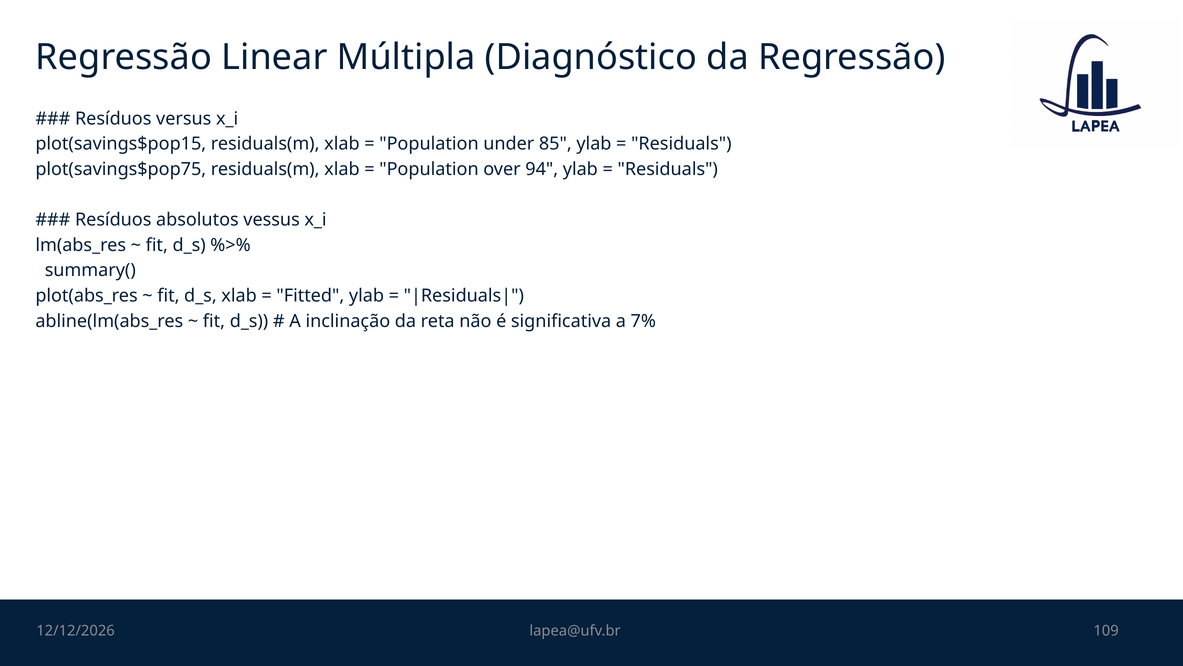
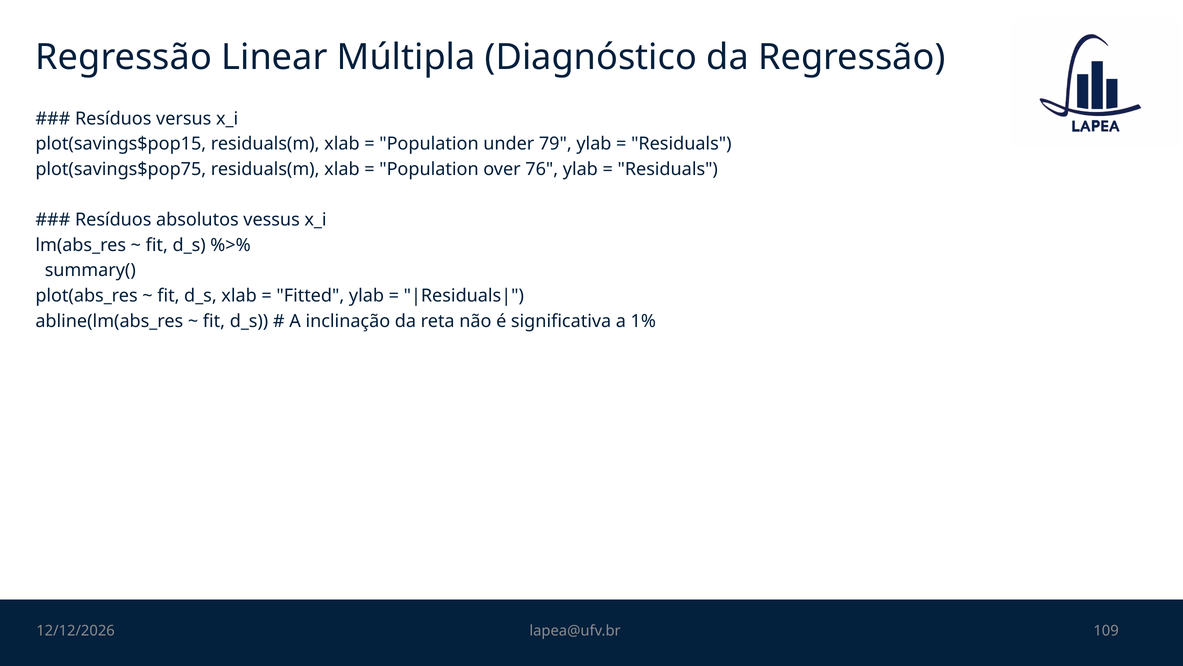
85: 85 -> 79 (555, 144)
94: 94 -> 76 (542, 169)
7%: 7% -> 1% (643, 321)
